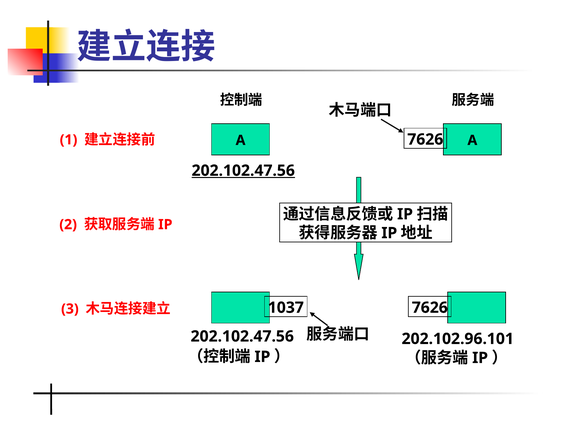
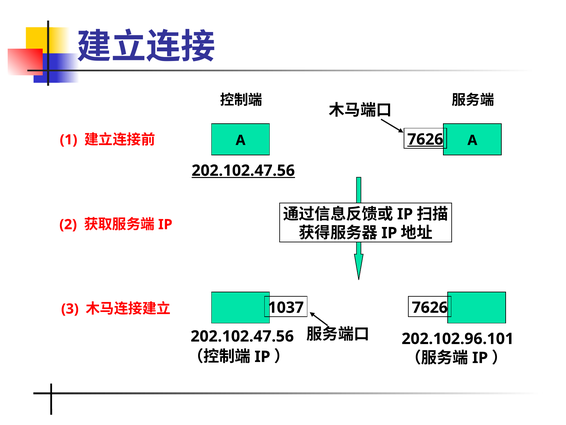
7626 underline: none -> present (425, 139)
